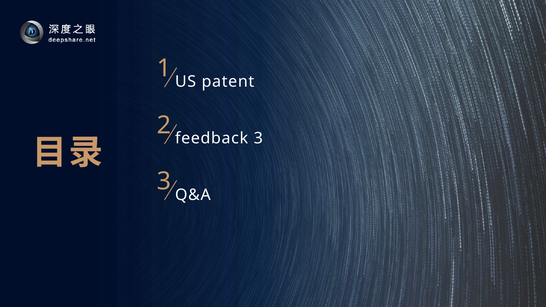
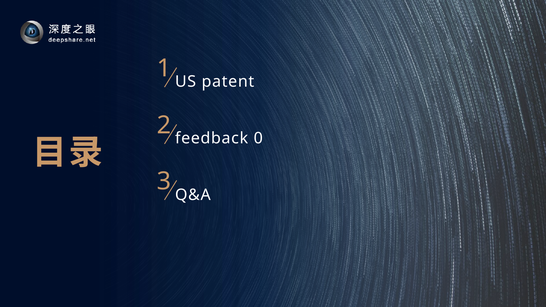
feedback 3: 3 -> 0 (258, 138)
